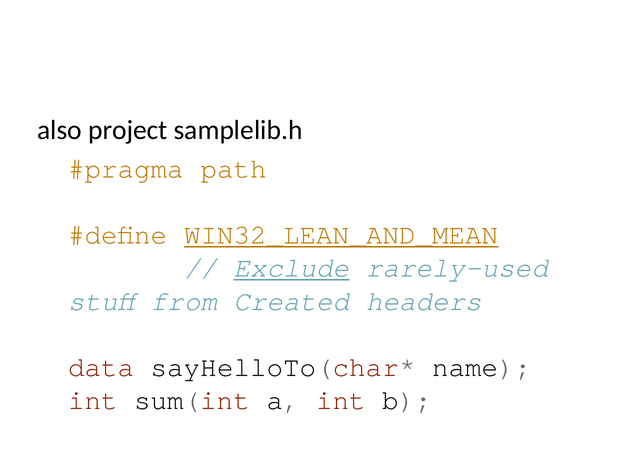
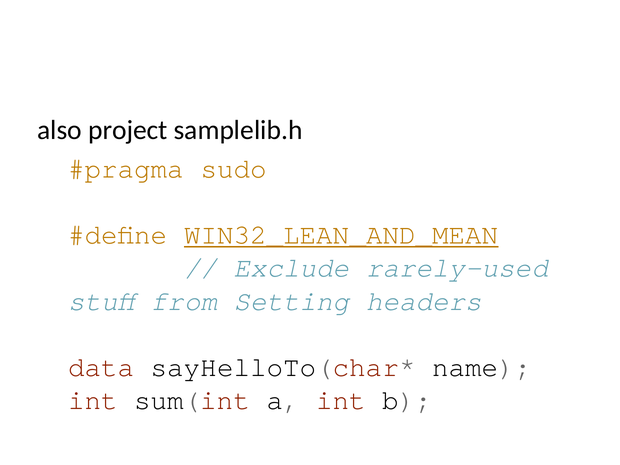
path: path -> sudo (234, 169)
Exclude underline: present -> none (292, 268)
Created: Created -> Setting (292, 301)
